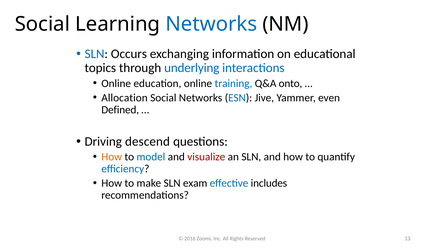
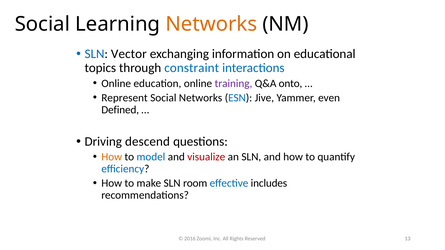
Networks colour: blue -> orange (211, 24)
Occurs: Occurs -> Vector (129, 54)
underlying: underlying -> constraint (192, 68)
training colour: blue -> purple (233, 83)
Allocation: Allocation -> Represent (125, 98)
exam: exam -> room (195, 184)
